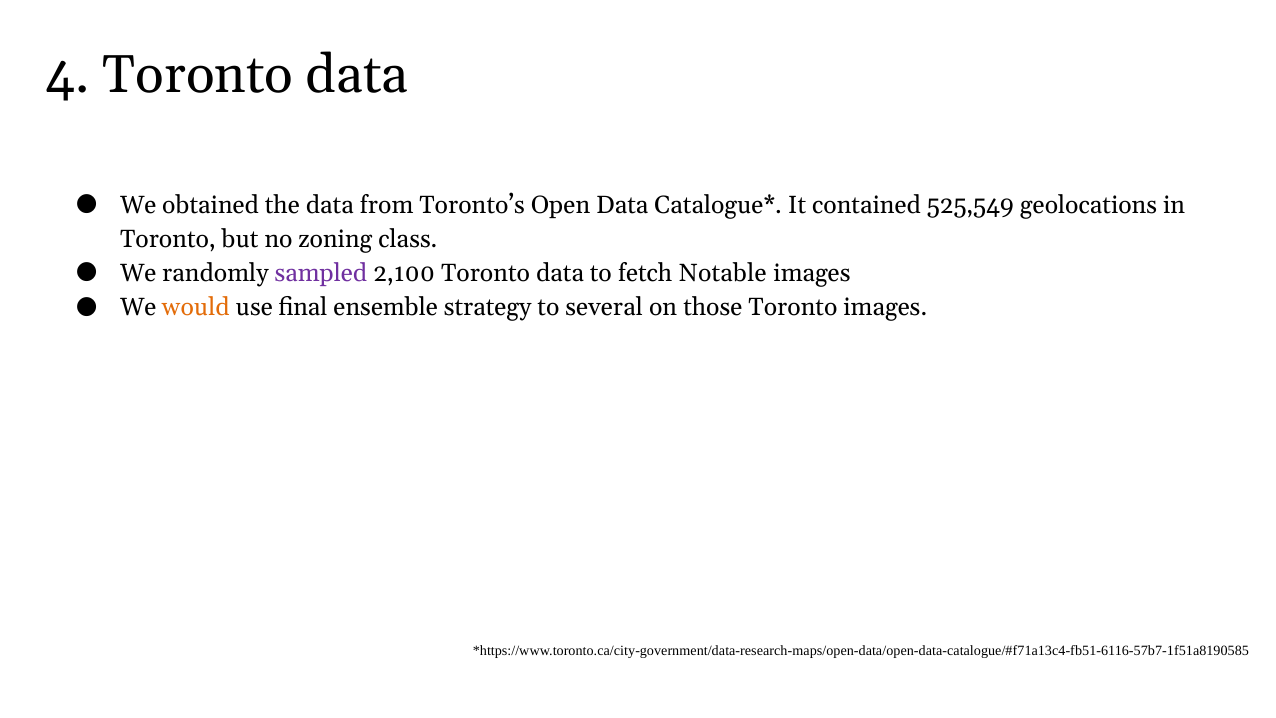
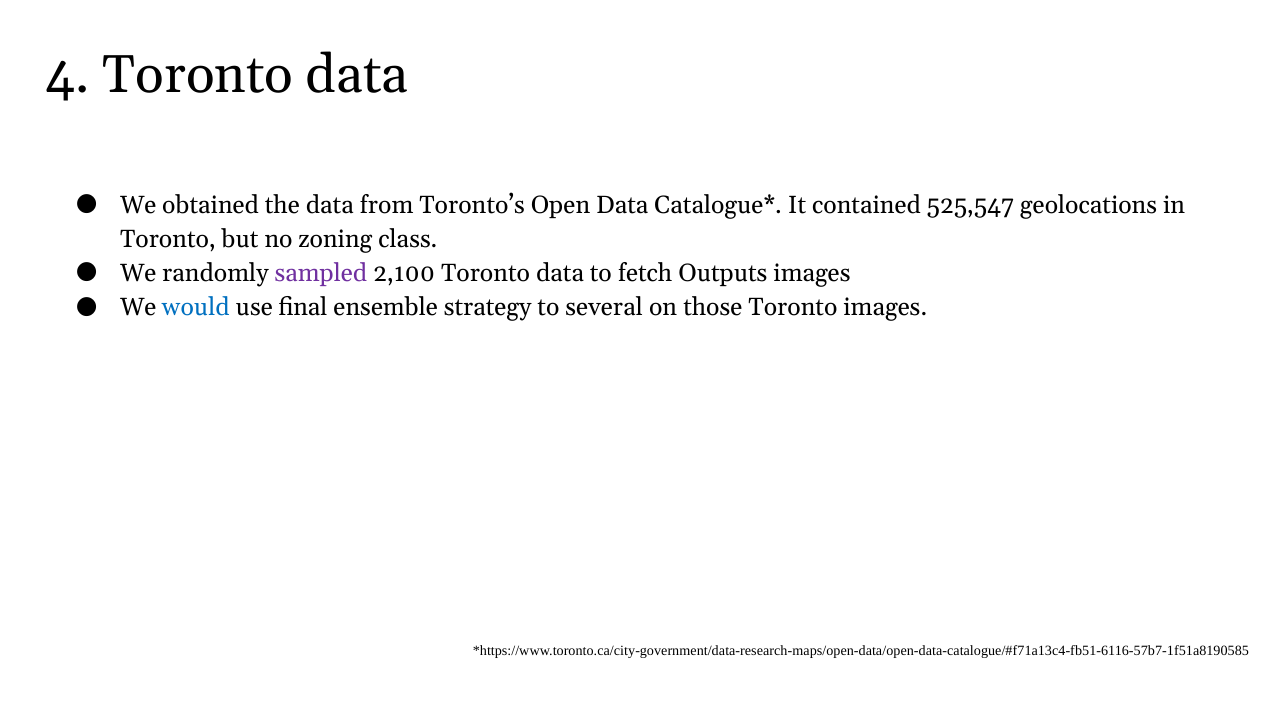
525,549: 525,549 -> 525,547 (970, 205)
Notable: Notable -> Outputs (723, 273)
would colour: orange -> blue (196, 307)
